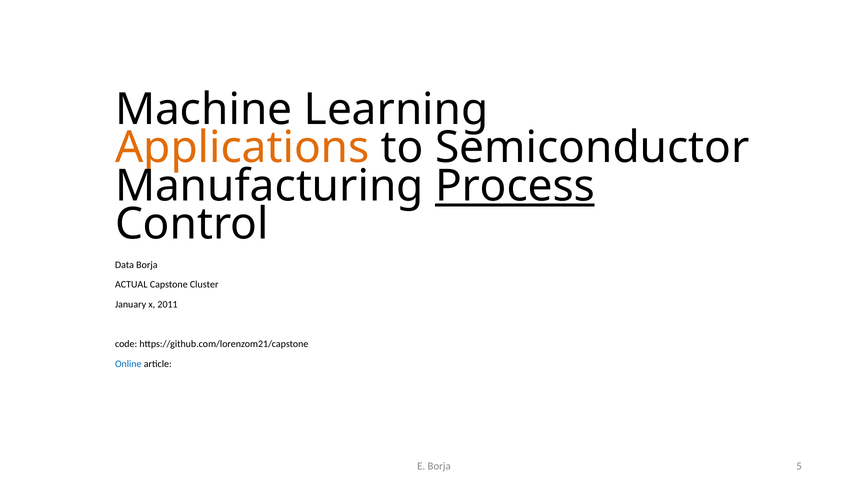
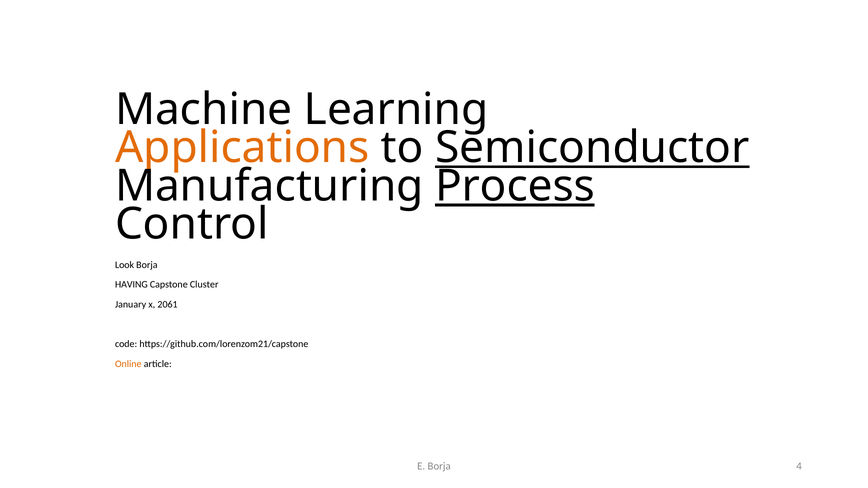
Semiconductor underline: none -> present (592, 148)
Data: Data -> Look (125, 265)
ACTUAL: ACTUAL -> HAVING (131, 285)
2011: 2011 -> 2061 (168, 305)
Online colour: blue -> orange (128, 364)
5: 5 -> 4 (799, 466)
